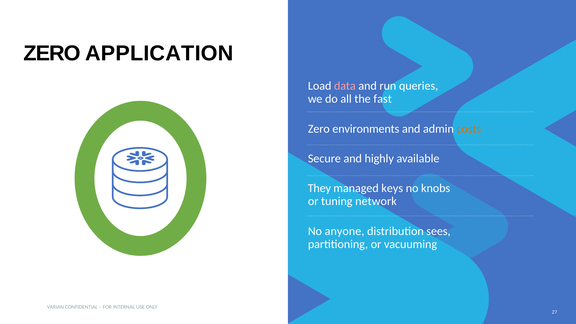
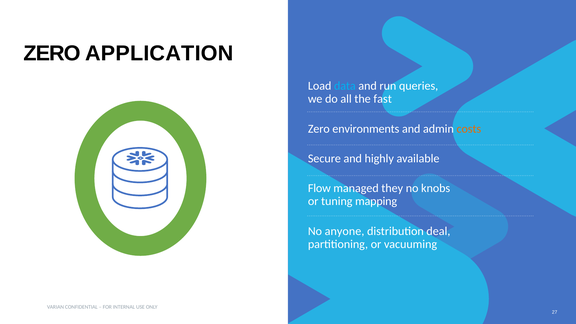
data colour: pink -> light blue (345, 86)
They: They -> Flow (319, 188)
keys: keys -> they (392, 188)
network: network -> mapping (376, 201)
sees: sees -> deal (438, 231)
